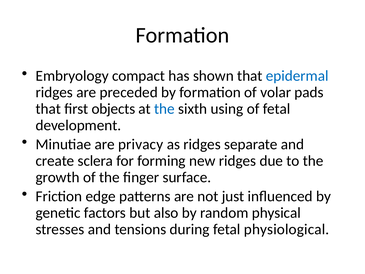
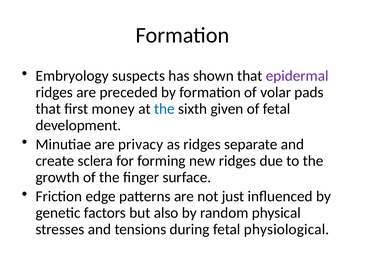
compact: compact -> suspects (139, 76)
epidermal colour: blue -> purple (297, 76)
objects: objects -> money (113, 109)
using: using -> given (227, 109)
